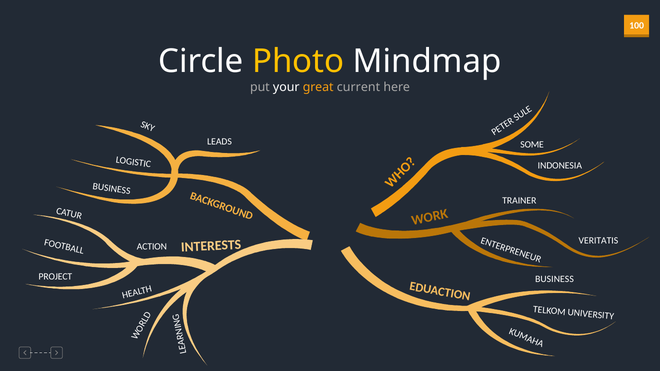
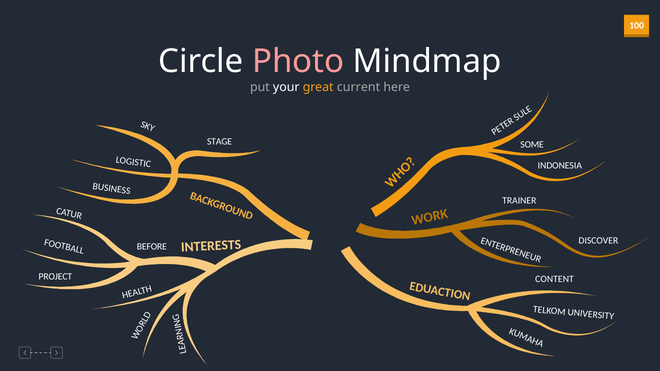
Photo colour: yellow -> pink (298, 61)
LEADS: LEADS -> STAGE (220, 141)
VERITATIS: VERITATIS -> DISCOVER (598, 241)
ACTION: ACTION -> BEFORE (152, 247)
BUSINESS: BUSINESS -> CONTENT (554, 279)
